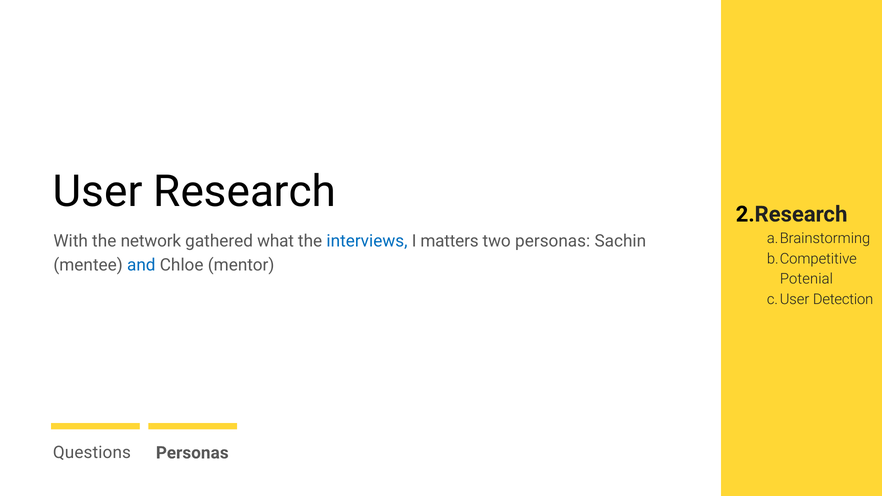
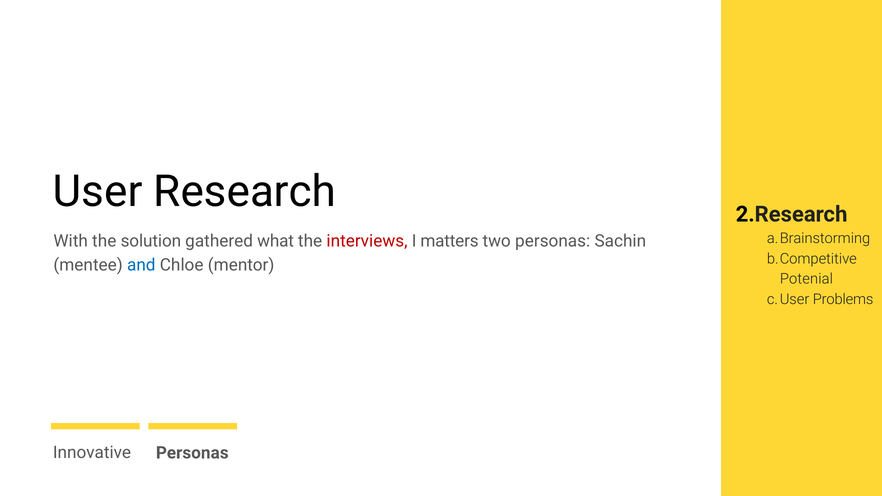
network: network -> solution (151, 241)
interviews colour: blue -> red (367, 241)
Detection: Detection -> Problems (843, 299)
Questions: Questions -> Innovative (92, 453)
